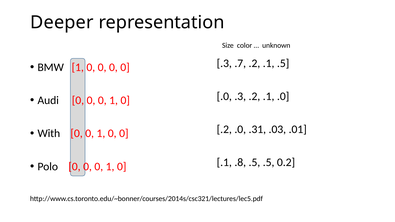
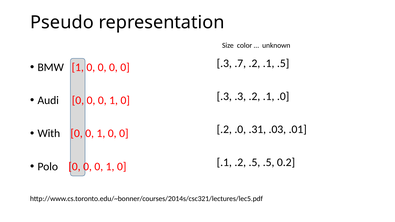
Deeper: Deeper -> Pseudo (62, 22)
.0: .0 -> .3 (224, 96)
.1 .8: .8 -> .2 (240, 163)
